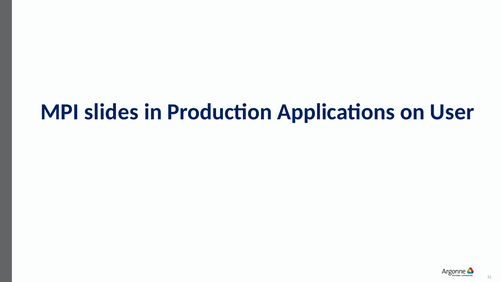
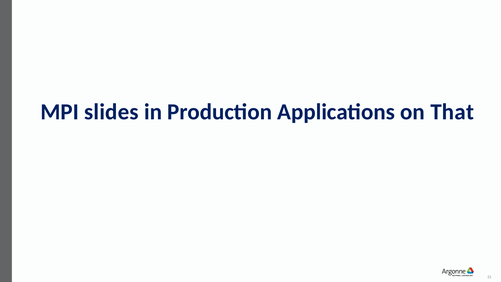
User: User -> That (452, 112)
